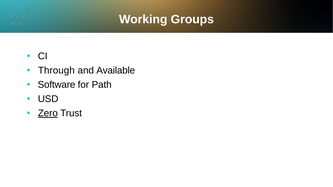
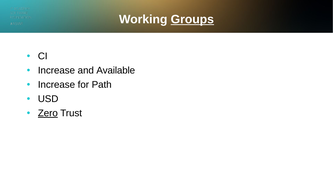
Groups underline: none -> present (192, 19)
Through: Through -> Increase (56, 71)
Software: Software -> Increase (56, 85)
